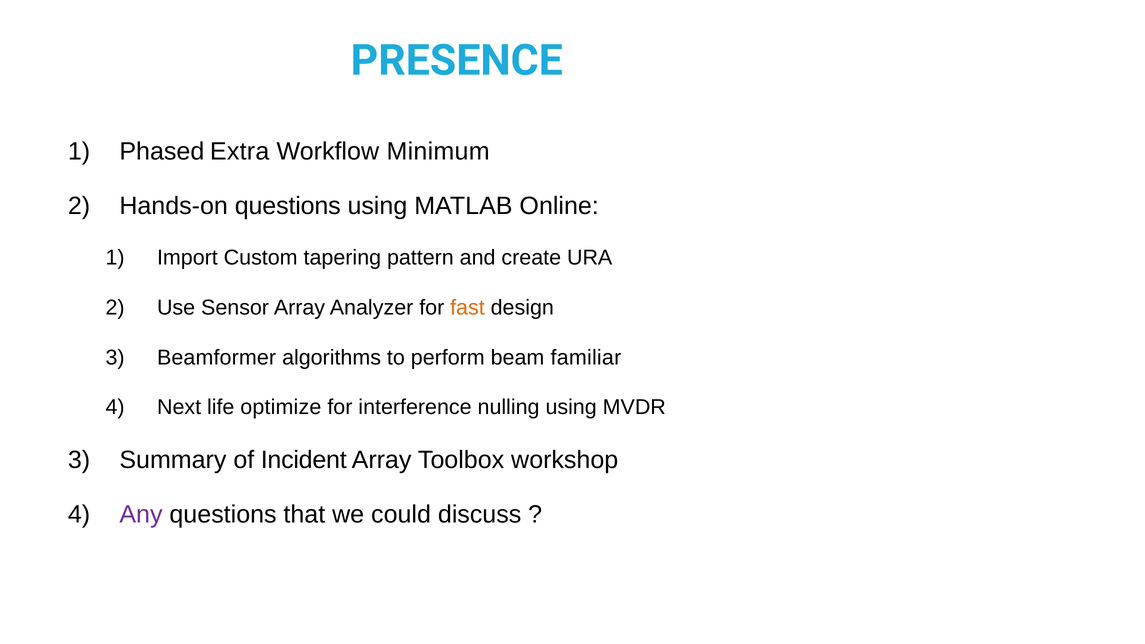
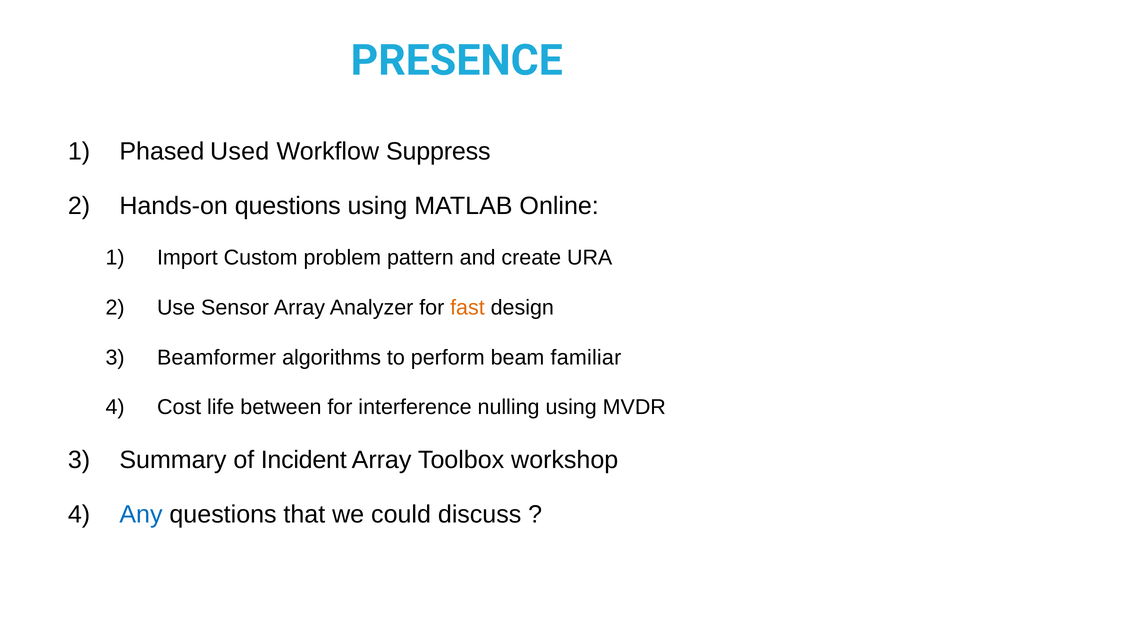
Extra: Extra -> Used (240, 152)
Minimum: Minimum -> Suppress (438, 152)
tapering: tapering -> problem (342, 258)
Next: Next -> Cost (179, 407)
optimize: optimize -> between (281, 407)
Any colour: purple -> blue (141, 515)
